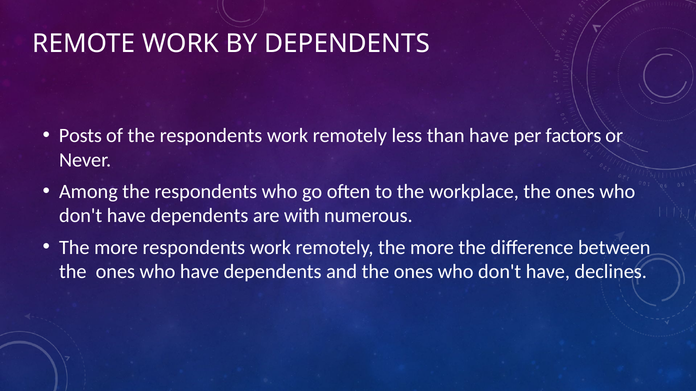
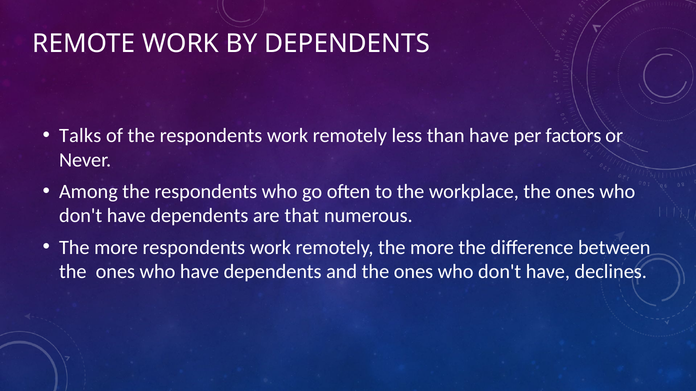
Posts: Posts -> Talks (80, 136)
with: with -> that (302, 216)
